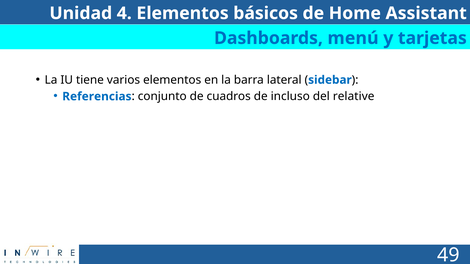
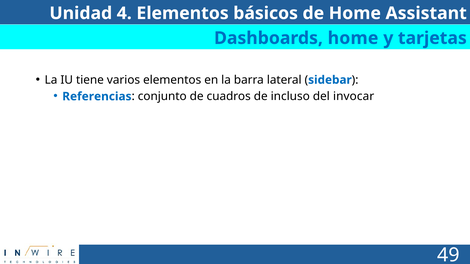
Dashboards menú: menú -> home (353, 38)
relative: relative -> invocar (354, 97)
